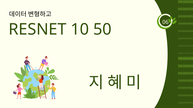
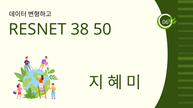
10: 10 -> 38 (80, 29)
